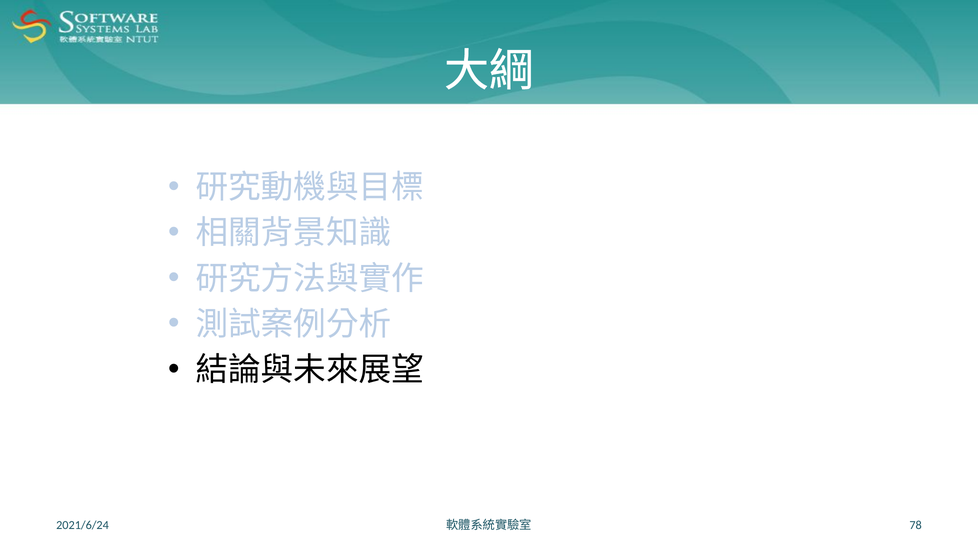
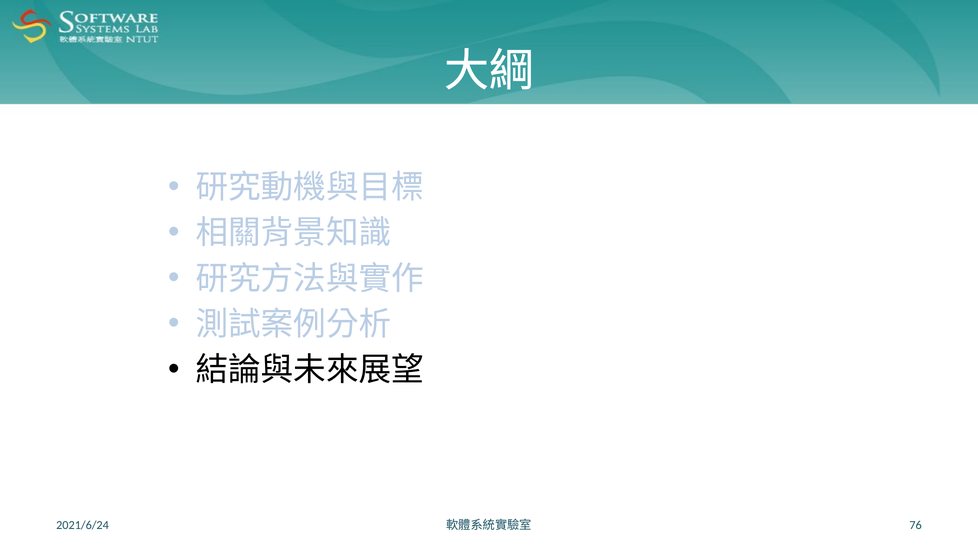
78: 78 -> 76 (916, 525)
